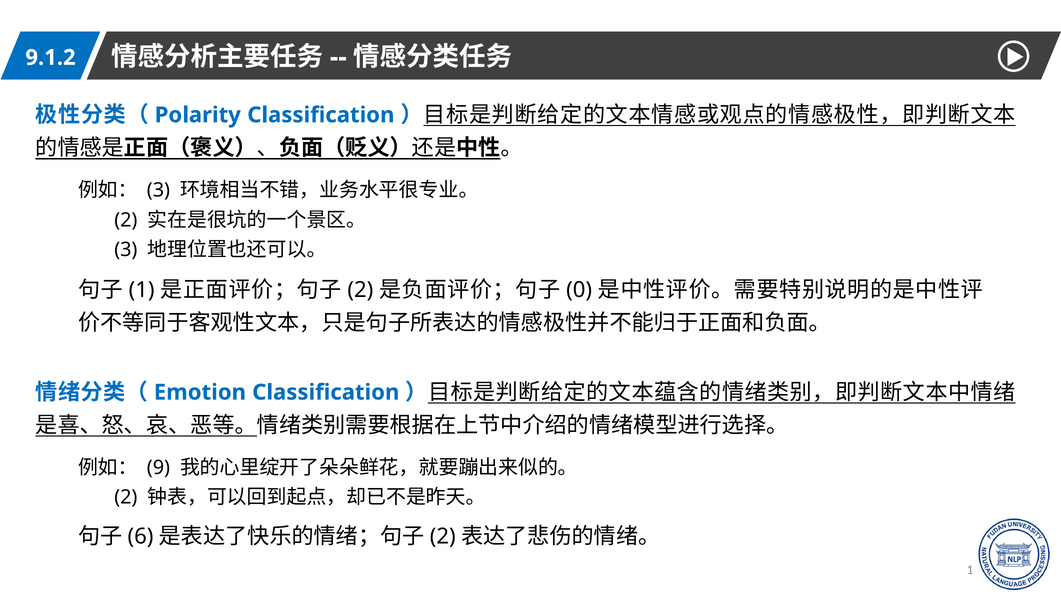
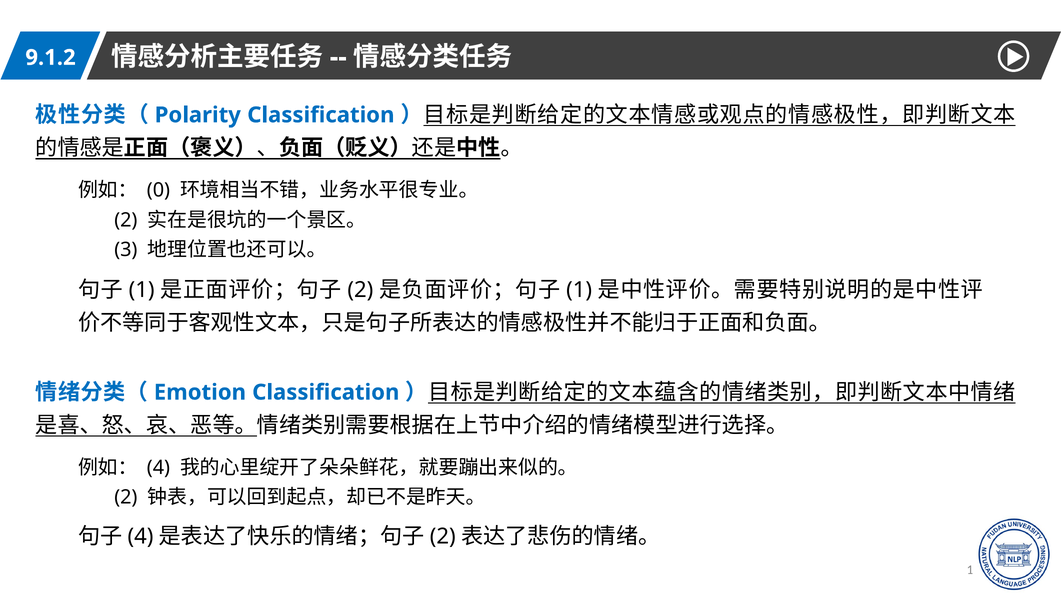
3: 3 -> 0 (158, 190)
0: 0 -> 1 (579, 290)
9: 9 -> 4 (158, 467)
6: 6 -> 4 (141, 536)
